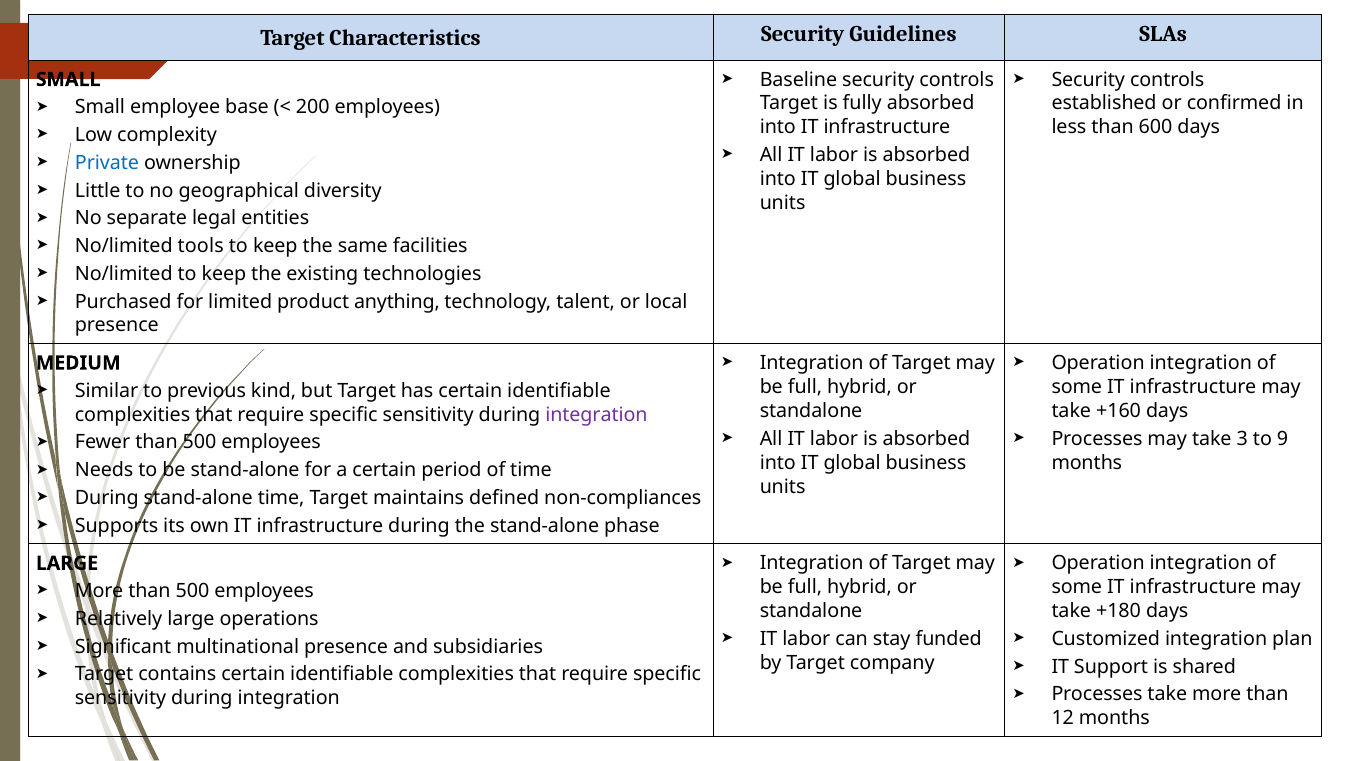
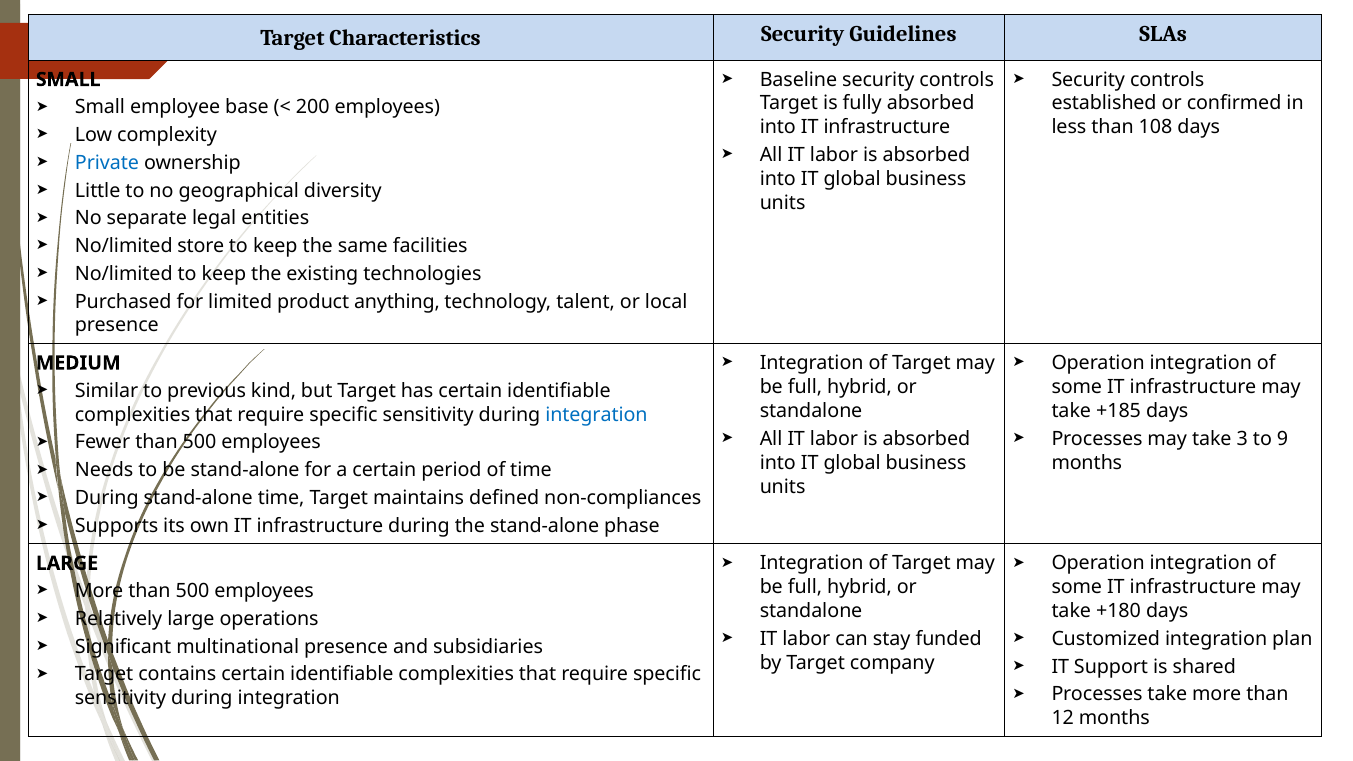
600: 600 -> 108 (1156, 127)
tools: tools -> store (201, 246)
+160: +160 -> +185 (1119, 411)
integration colour: purple -> blue (596, 415)
